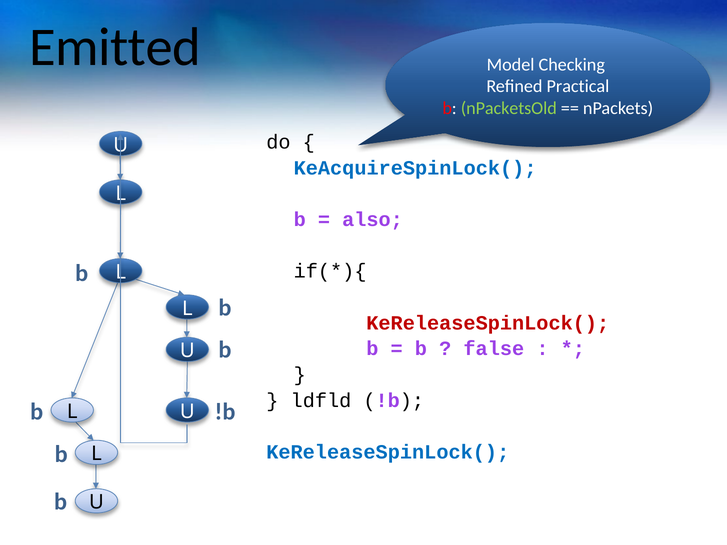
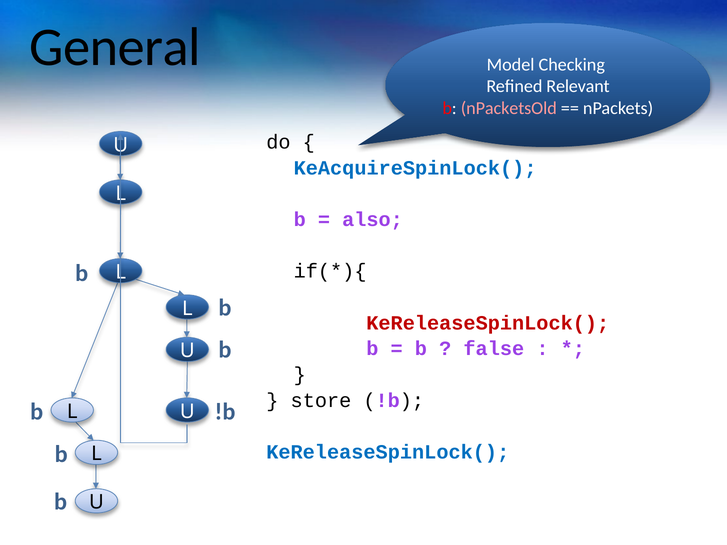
Emitted: Emitted -> General (115, 47)
Practical: Practical -> Relevant (578, 86)
nPacketsOld colour: light green -> pink (509, 108)
ldfld: ldfld -> store (321, 401)
